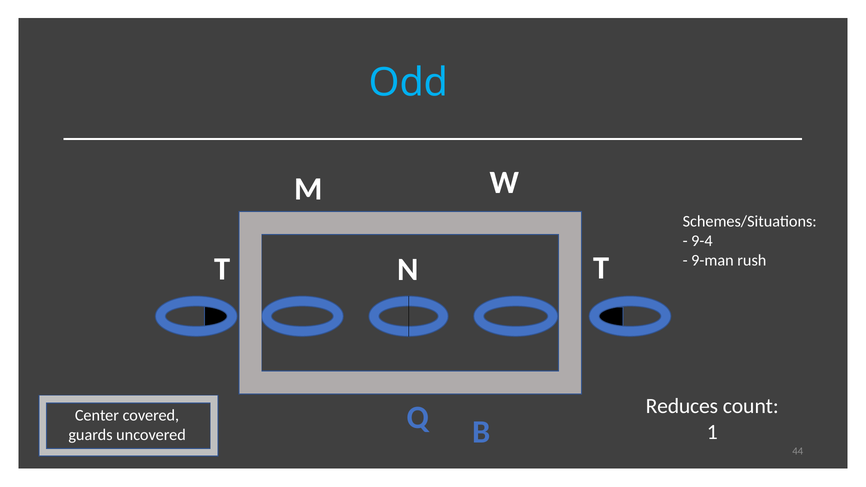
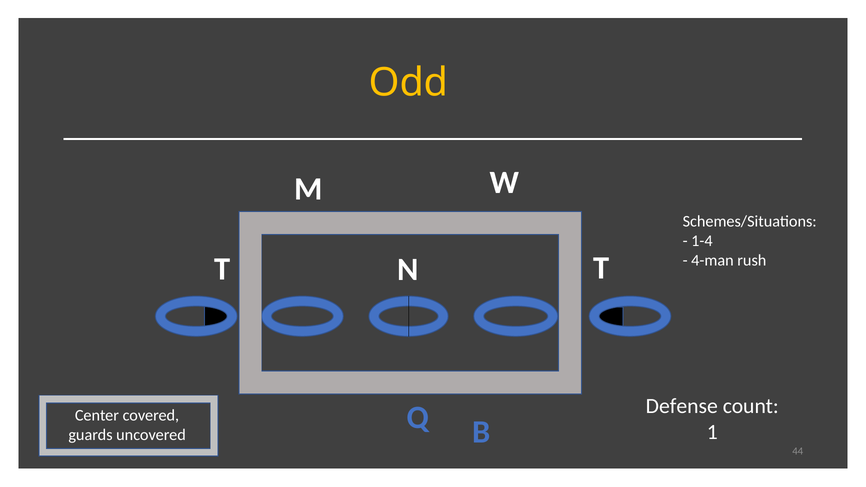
Odd colour: light blue -> yellow (408, 83)
9-4: 9-4 -> 1-4 (702, 241)
9-man: 9-man -> 4-man (712, 261)
Reduces: Reduces -> Defense (682, 406)
